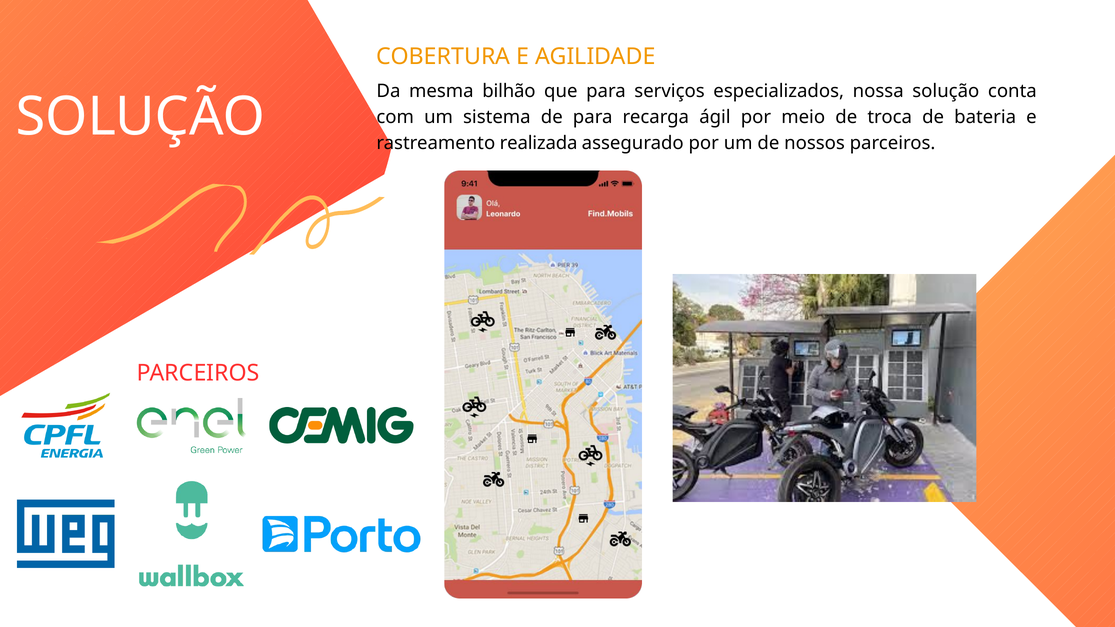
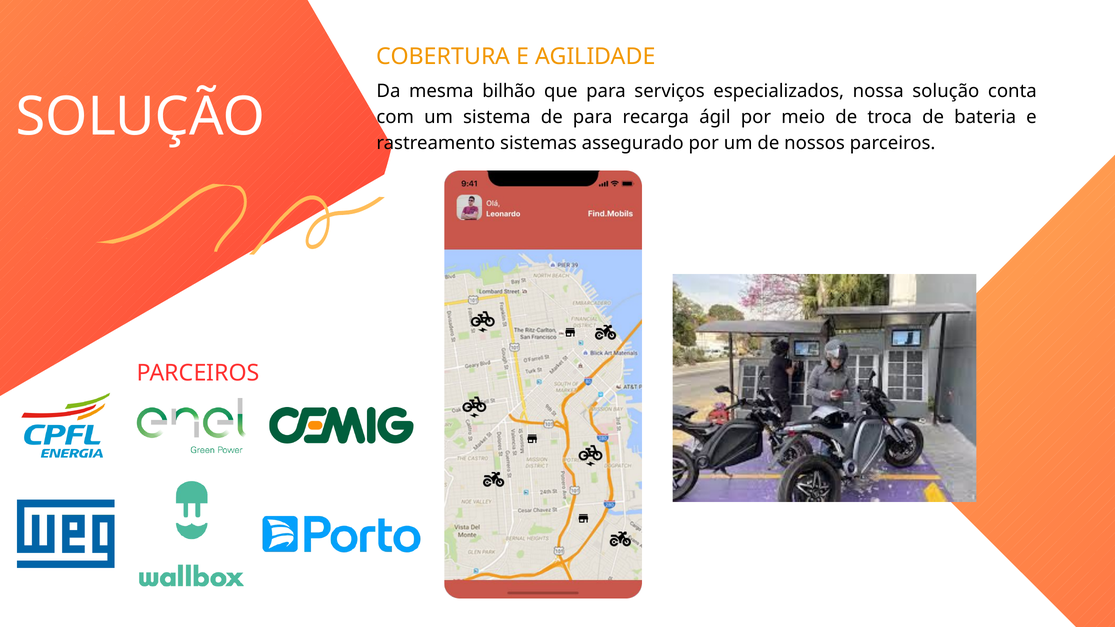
realizada: realizada -> sistemas (538, 143)
